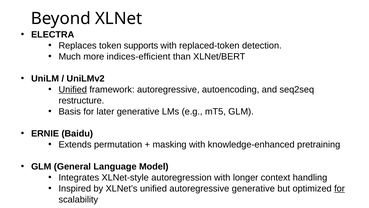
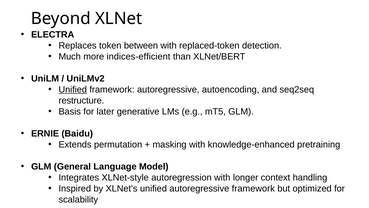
supports: supports -> between (141, 46)
autoregressive generative: generative -> framework (253, 188)
for underline: present -> none (340, 188)
